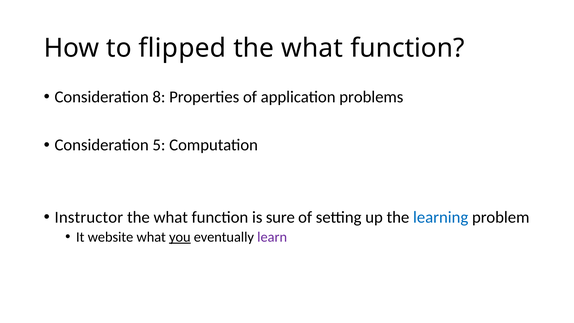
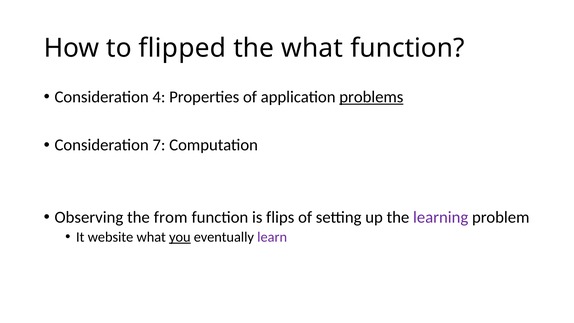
8: 8 -> 4 (159, 97)
problems underline: none -> present (371, 97)
5: 5 -> 7 (159, 145)
Instructor: Instructor -> Observing (89, 217)
what: what -> from (171, 217)
sure: sure -> flips (280, 217)
learning colour: blue -> purple (441, 217)
